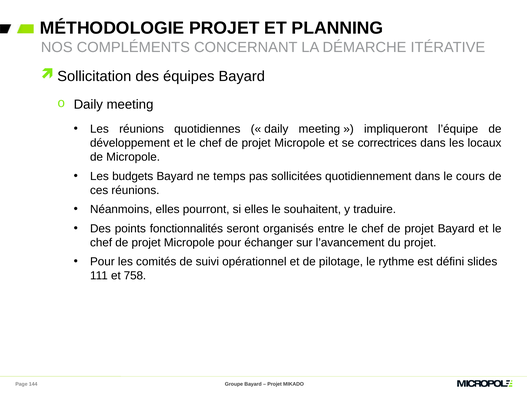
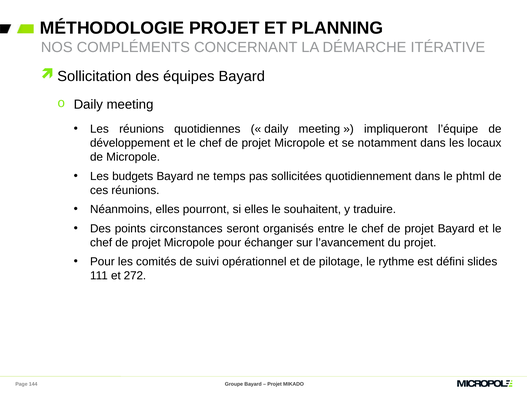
correctrices: correctrices -> notamment (387, 143)
cours: cours -> phtml (470, 176)
fonctionnalités: fonctionnalités -> circonstances (186, 229)
758: 758 -> 272 (135, 276)
